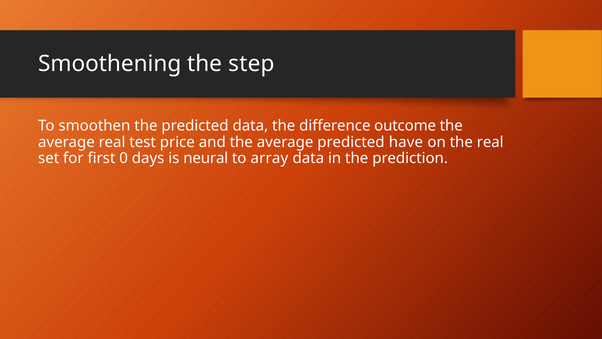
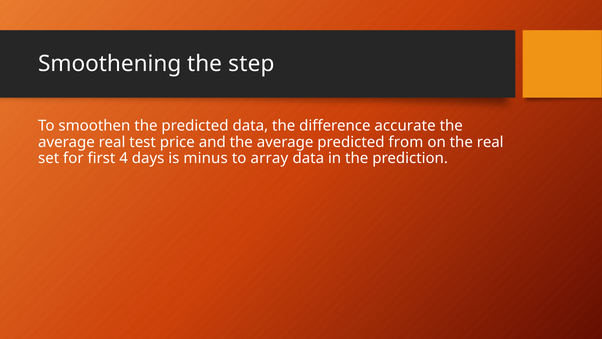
outcome: outcome -> accurate (405, 126)
have: have -> from (406, 142)
0: 0 -> 4 (124, 158)
neural: neural -> minus (206, 158)
